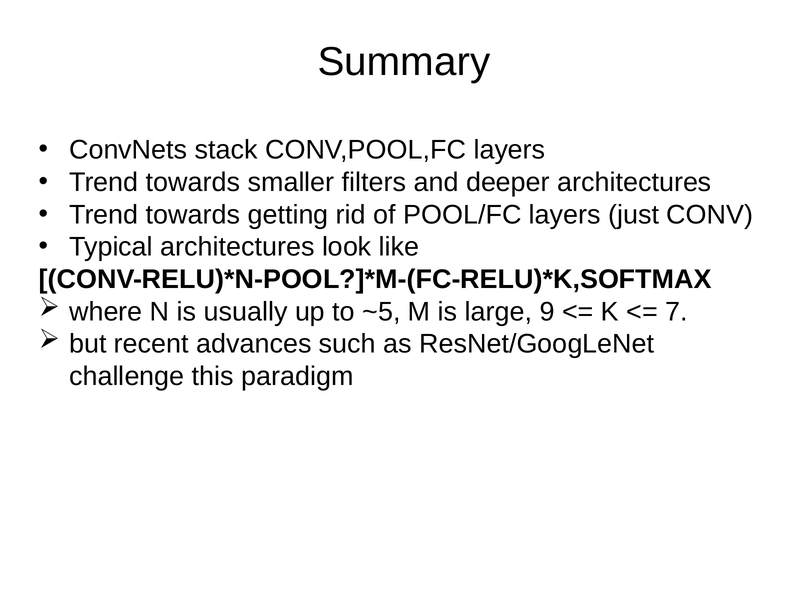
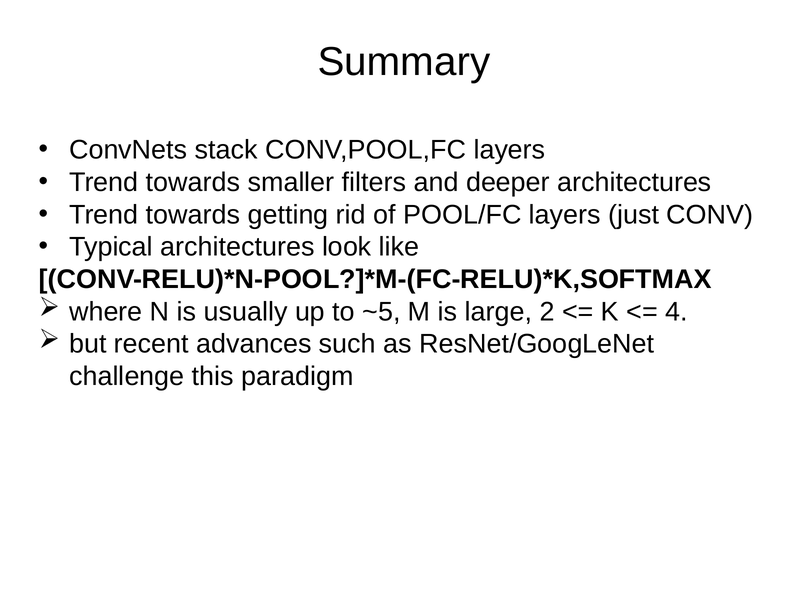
9: 9 -> 2 (547, 312)
7: 7 -> 4 (677, 312)
